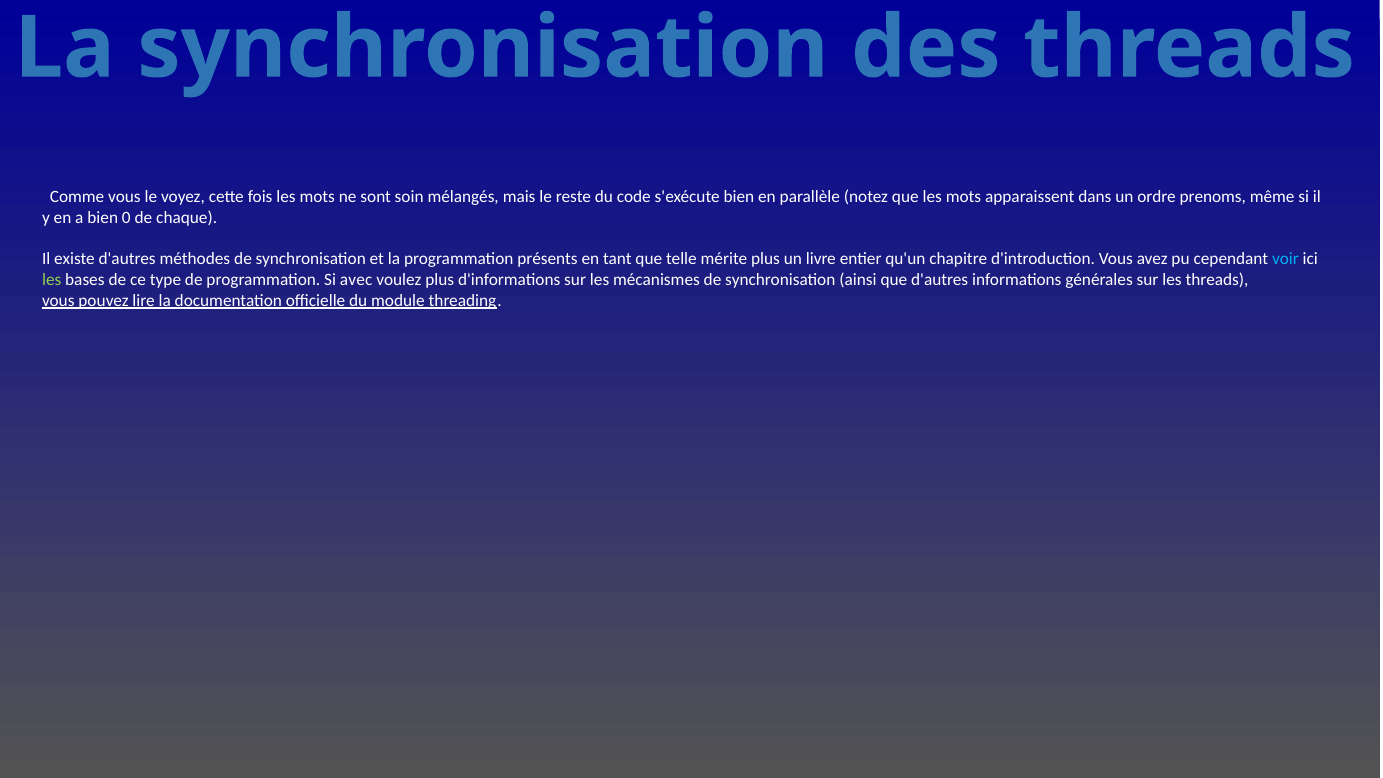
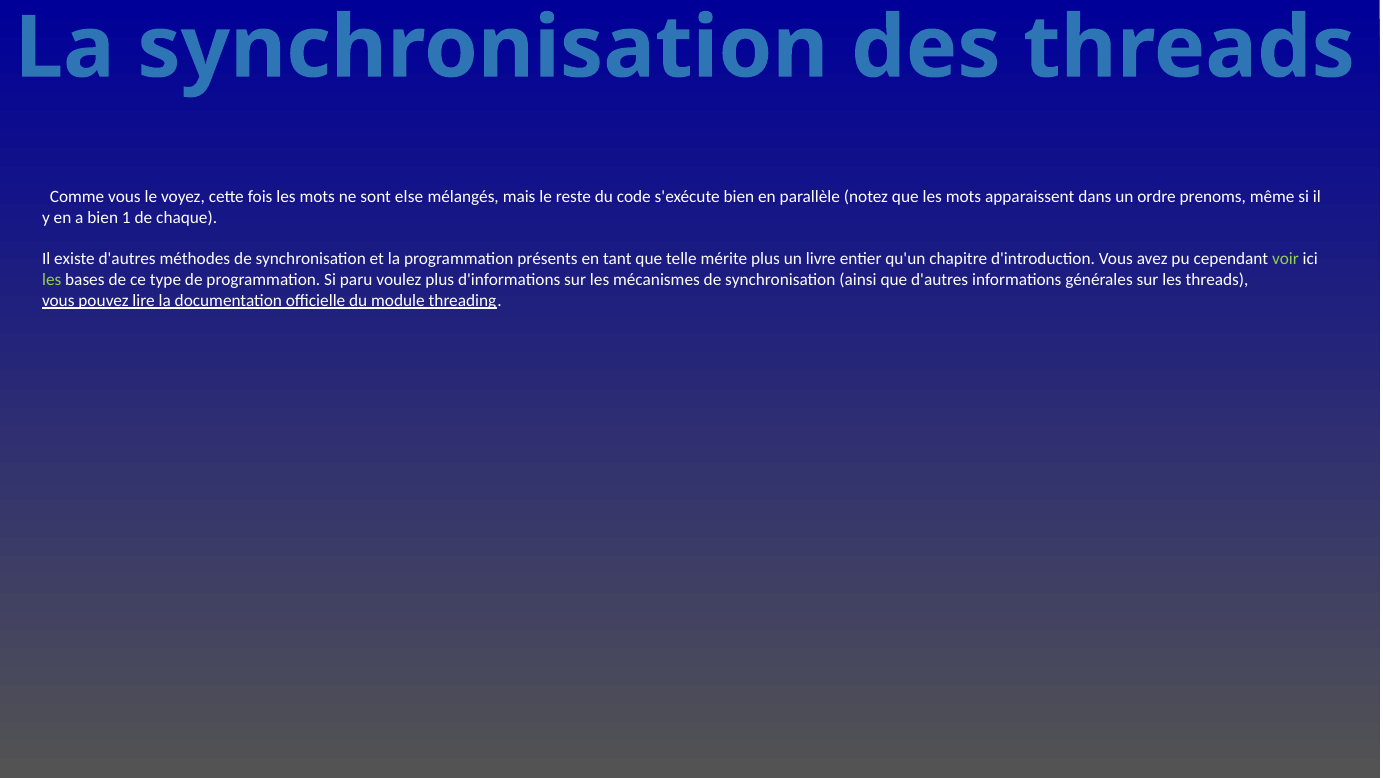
soin: soin -> else (409, 197)
0: 0 -> 1 (126, 217)
voir colour: light blue -> light green (1285, 259)
avec: avec -> paru (356, 280)
